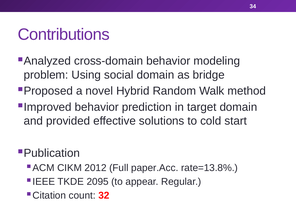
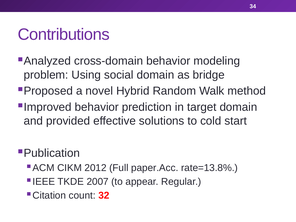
2095: 2095 -> 2007 (98, 182)
